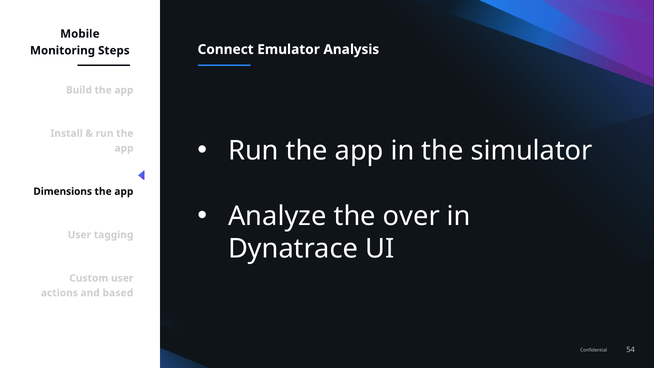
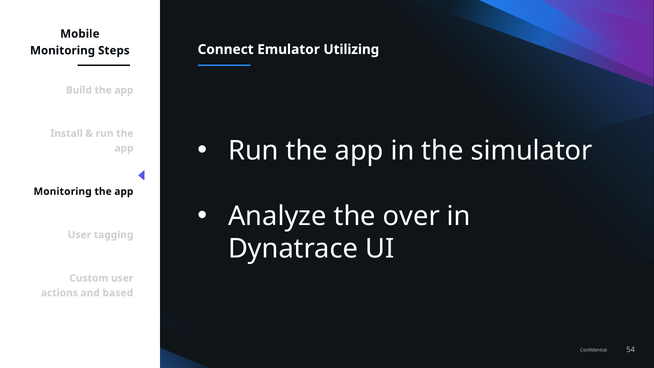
Analysis: Analysis -> Utilizing (351, 49)
Dimensions: Dimensions -> Monitoring (63, 191)
